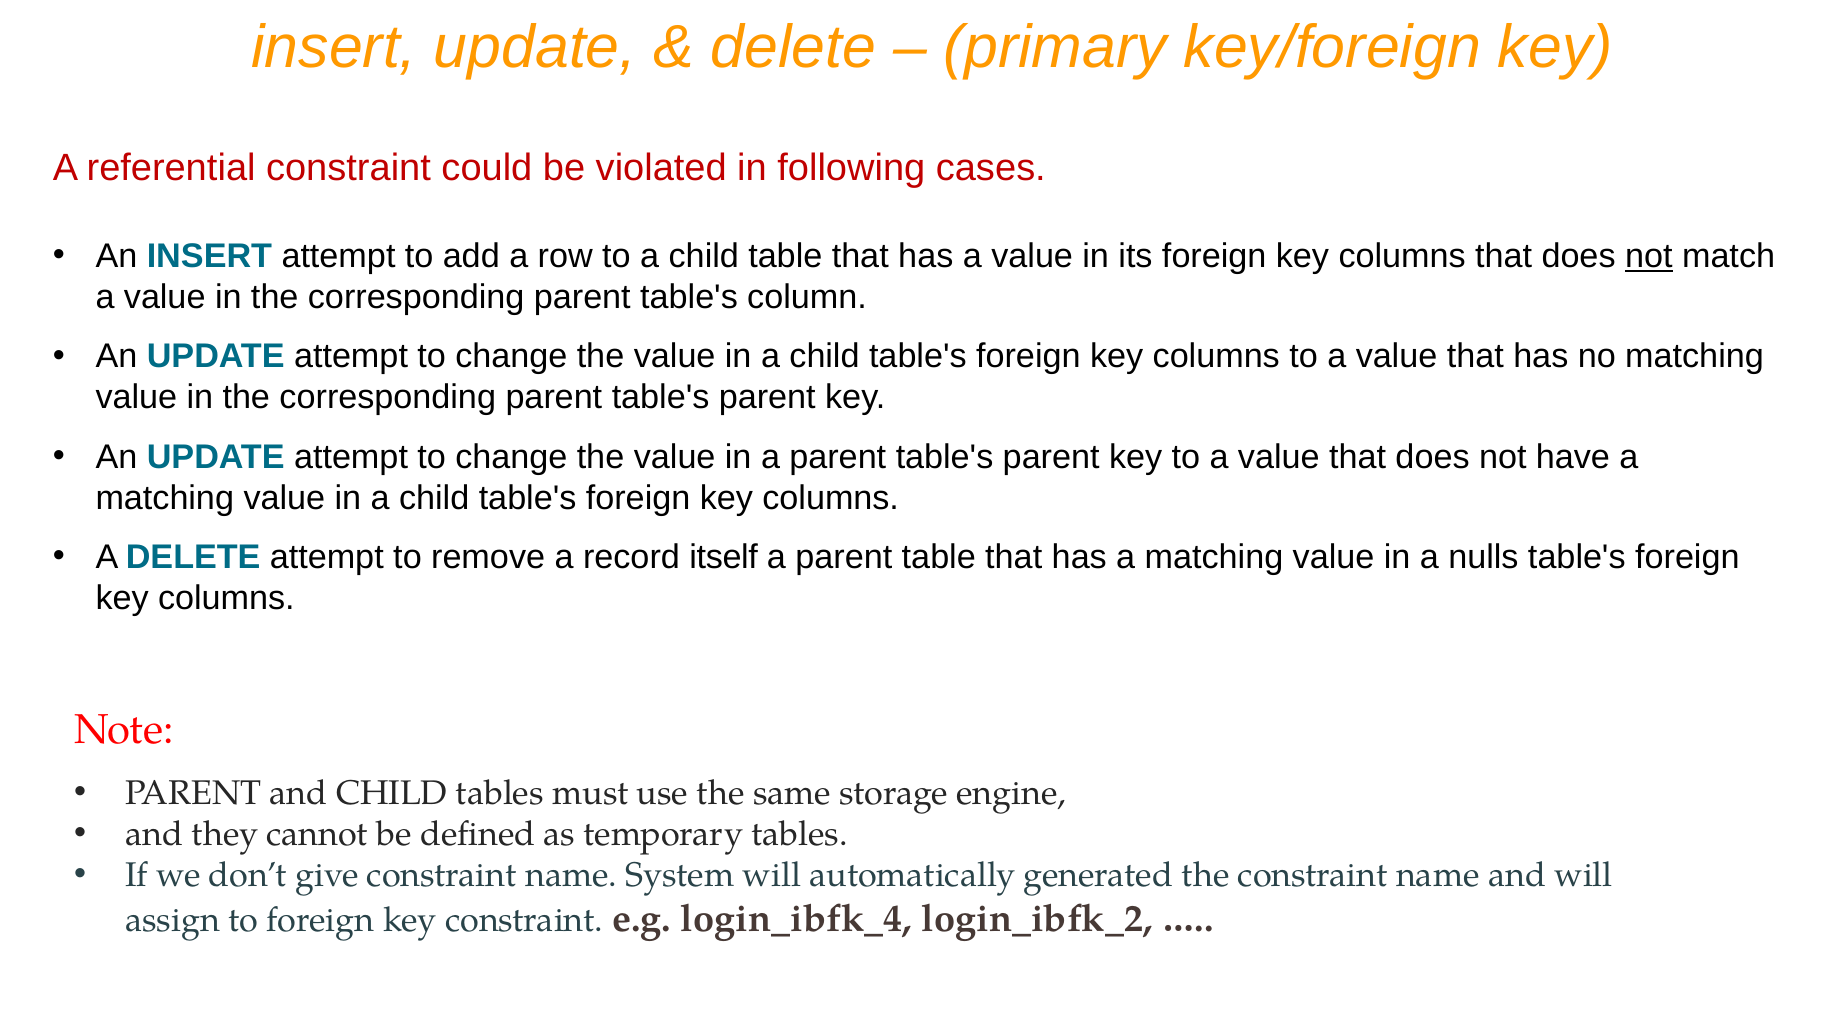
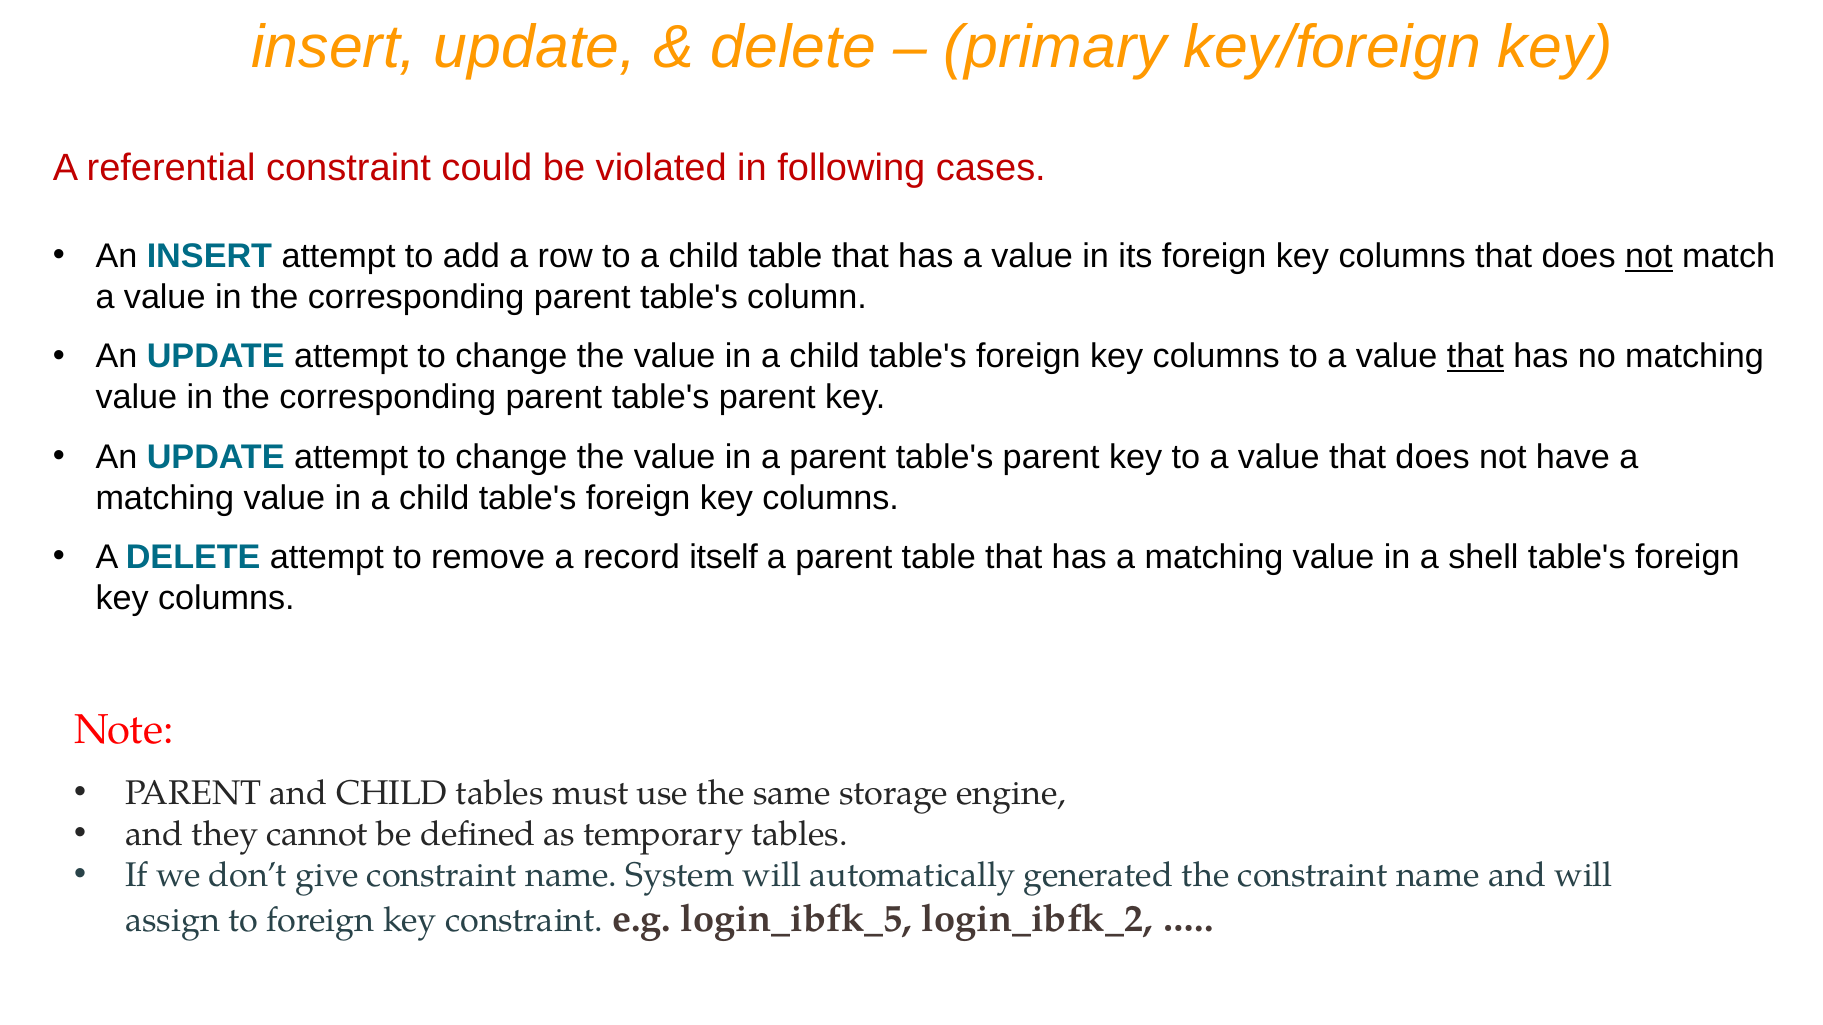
that underline: none -> present (1475, 357)
nulls: nulls -> shell (1483, 557)
login_ibfk_4: login_ibfk_4 -> login_ibfk_5 (796, 919)
